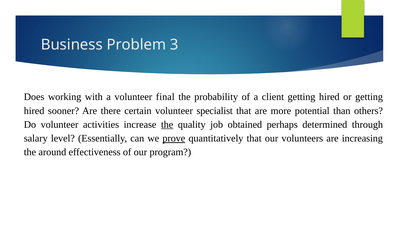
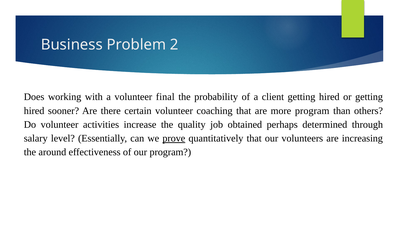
3: 3 -> 2 (174, 44)
specialist: specialist -> coaching (215, 110)
more potential: potential -> program (312, 110)
the underline: present -> none (167, 124)
